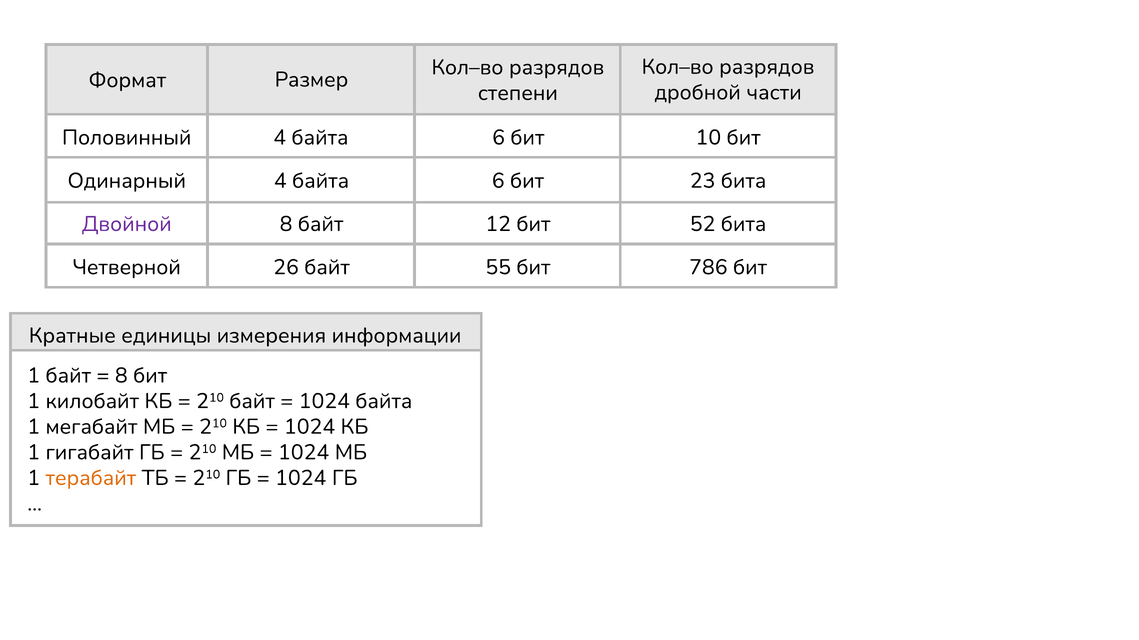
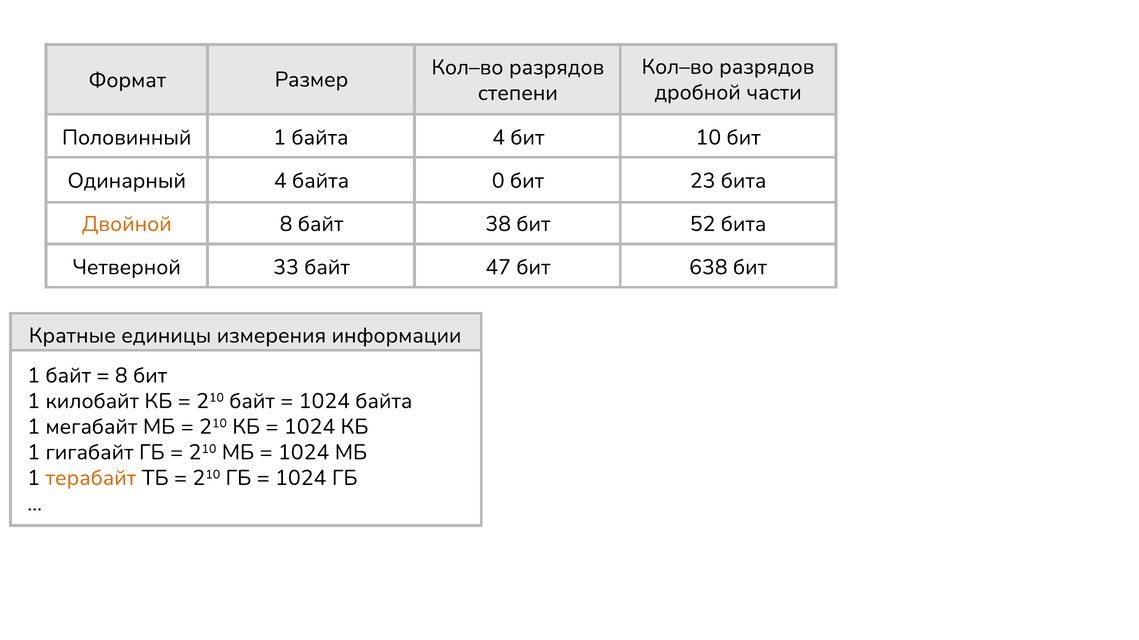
Половинный 4: 4 -> 1 (280, 138)
6: 6 -> 4 (499, 138)
Одинарный 4 байта 6: 6 -> 0 (498, 181)
Двойной colour: purple -> orange (127, 224)
12: 12 -> 38 (498, 224)
26: 26 -> 33 (286, 267)
55: 55 -> 47 (498, 267)
786: 786 -> 638 (708, 267)
